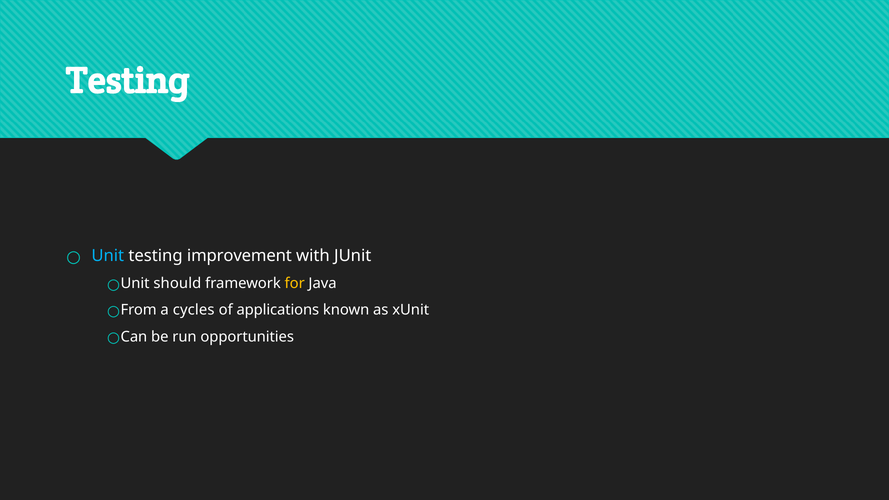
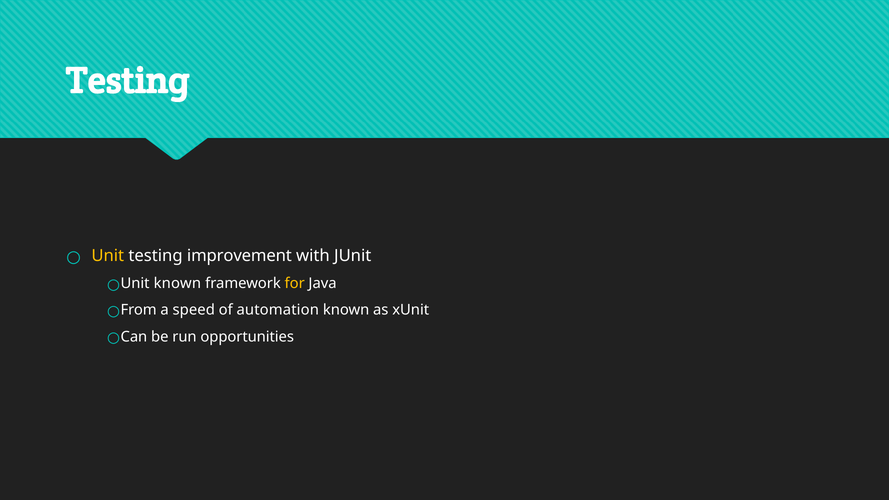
Unit colour: light blue -> yellow (108, 256)
should: should -> known (177, 283)
cycles: cycles -> speed (194, 310)
applications: applications -> automation (278, 310)
